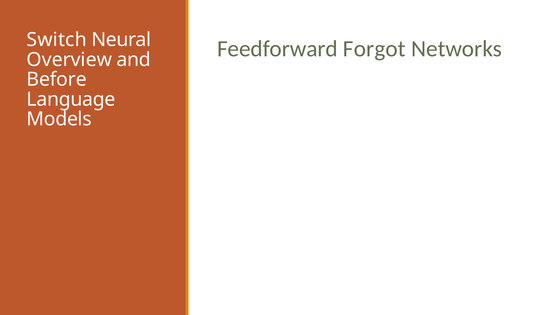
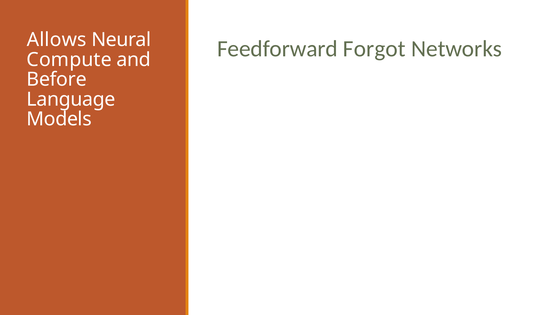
Switch: Switch -> Allows (57, 40)
Overview: Overview -> Compute (69, 60)
